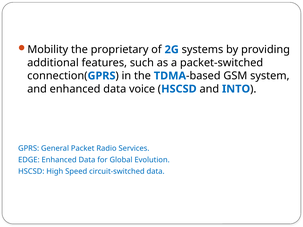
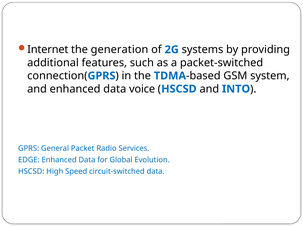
Mobility: Mobility -> Internet (48, 50)
proprietary: proprietary -> generation (120, 50)
